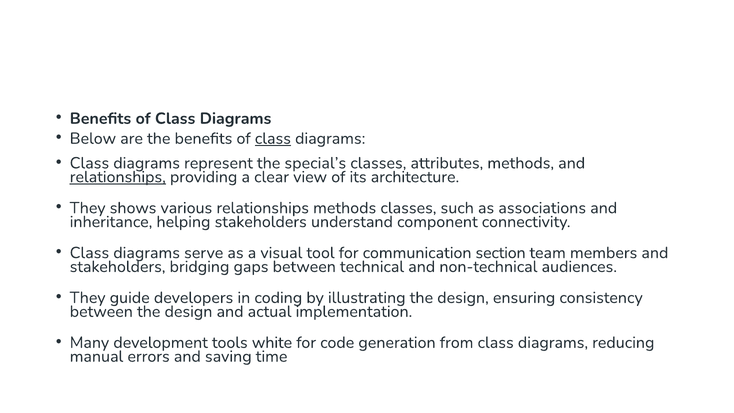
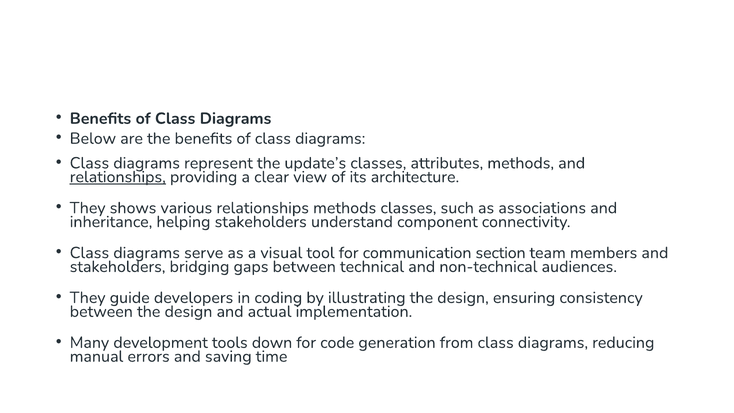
class underline: present -> none (273, 138)
special’s: special’s -> update’s (315, 163)
white: white -> down (272, 342)
